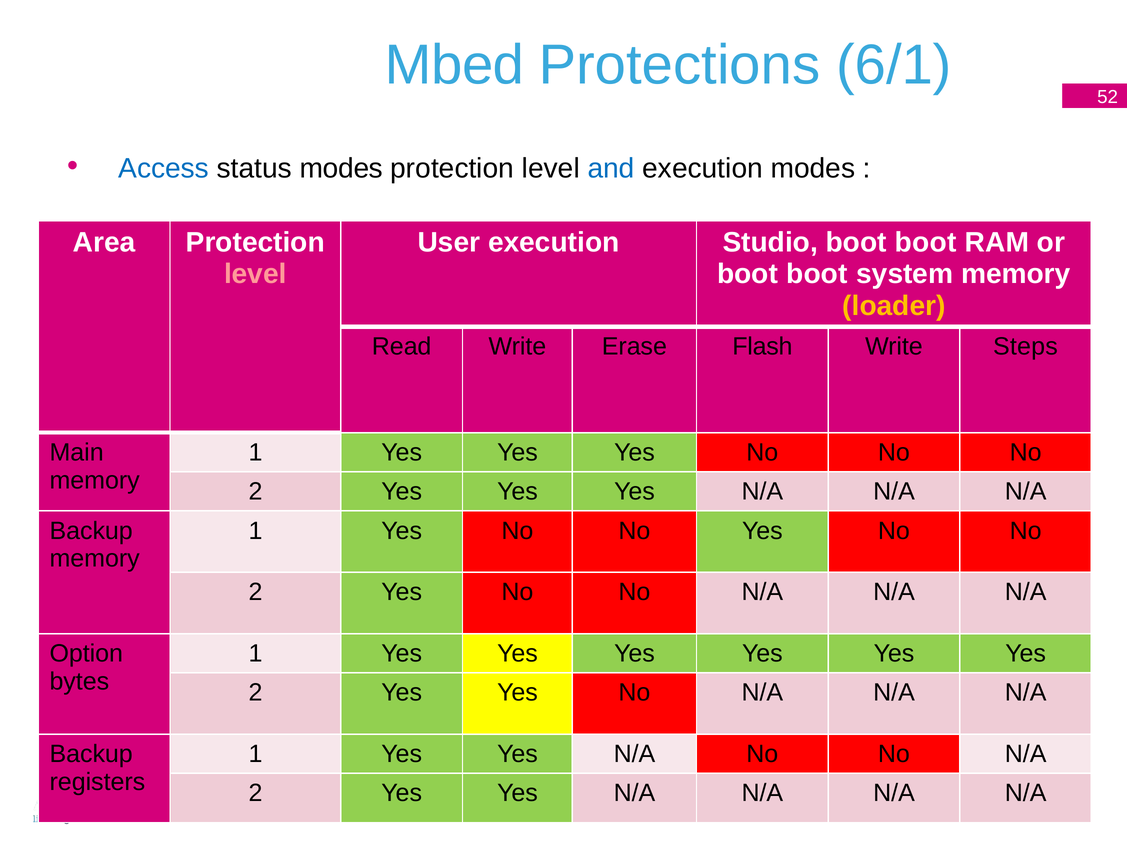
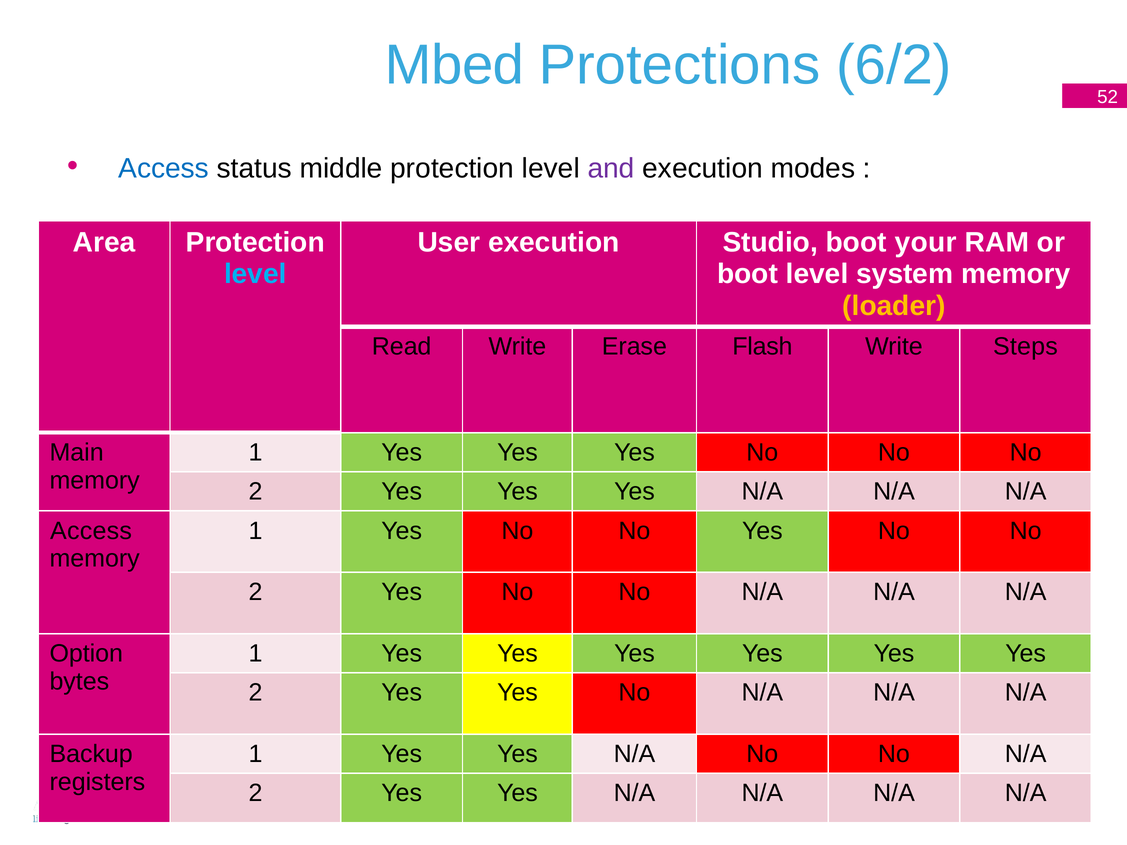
6/1: 6/1 -> 6/2 (894, 65)
status modes: modes -> middle (341, 168)
and colour: blue -> purple (611, 168)
boot: boot -> your (926, 243)
level colour: pink -> light blue (255, 274)
boot: boot -> level (817, 274)
Backup: Backup -> Access (91, 531)
